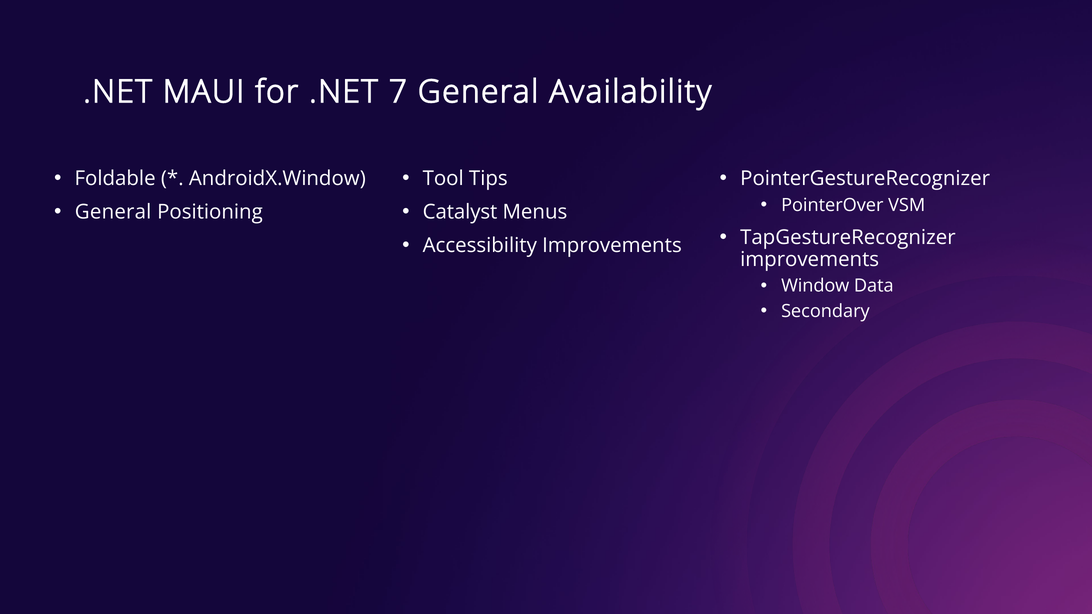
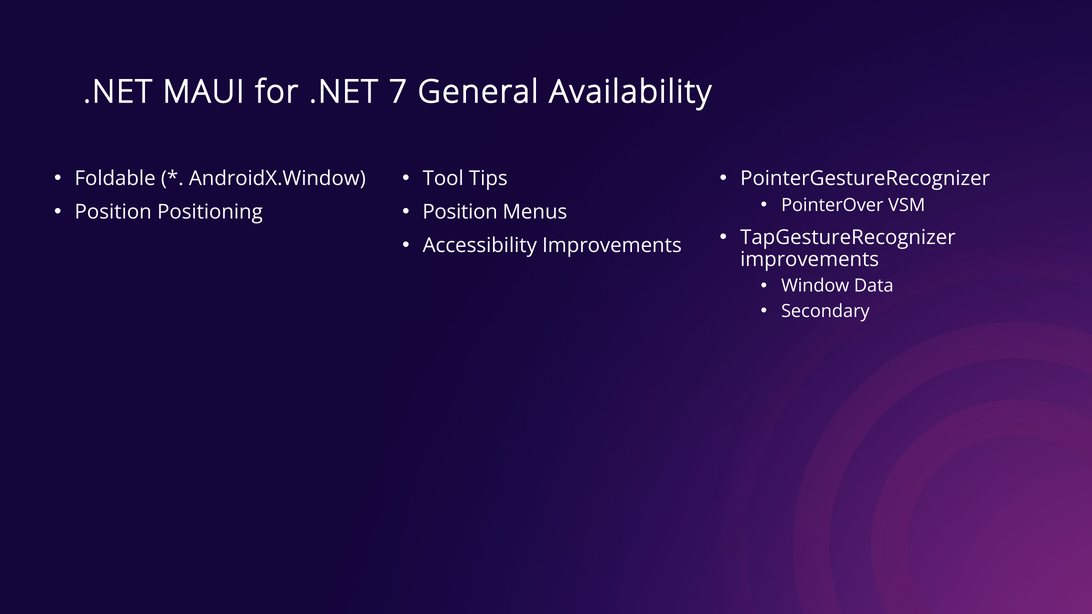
General: General -> Position (113, 212)
Catalyst: Catalyst -> Position (460, 212)
